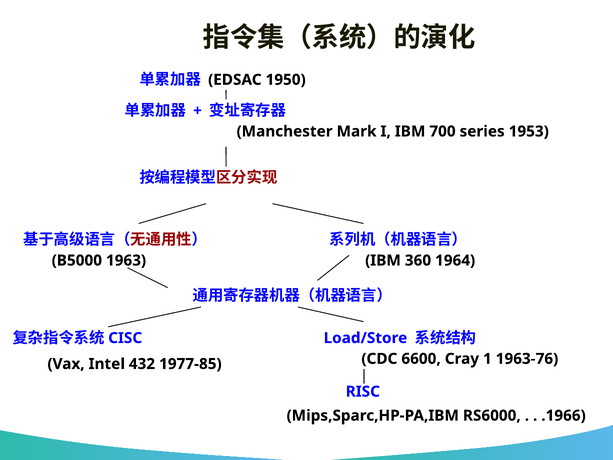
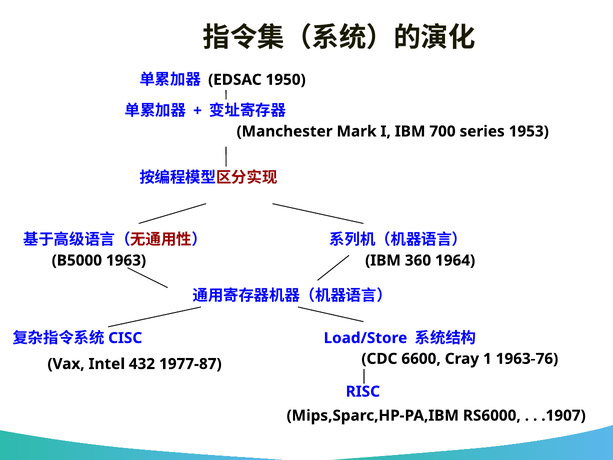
1977-85: 1977-85 -> 1977-87 (190, 364)
.1966: .1966 -> .1907 (564, 415)
